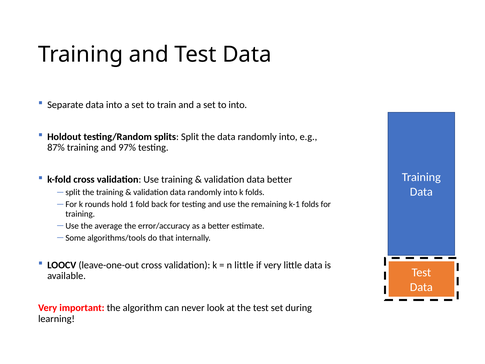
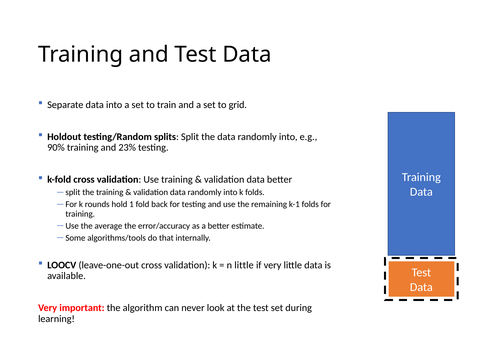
to into: into -> grid (238, 105)
87%: 87% -> 90% (56, 148)
97%: 97% -> 23% (127, 148)
